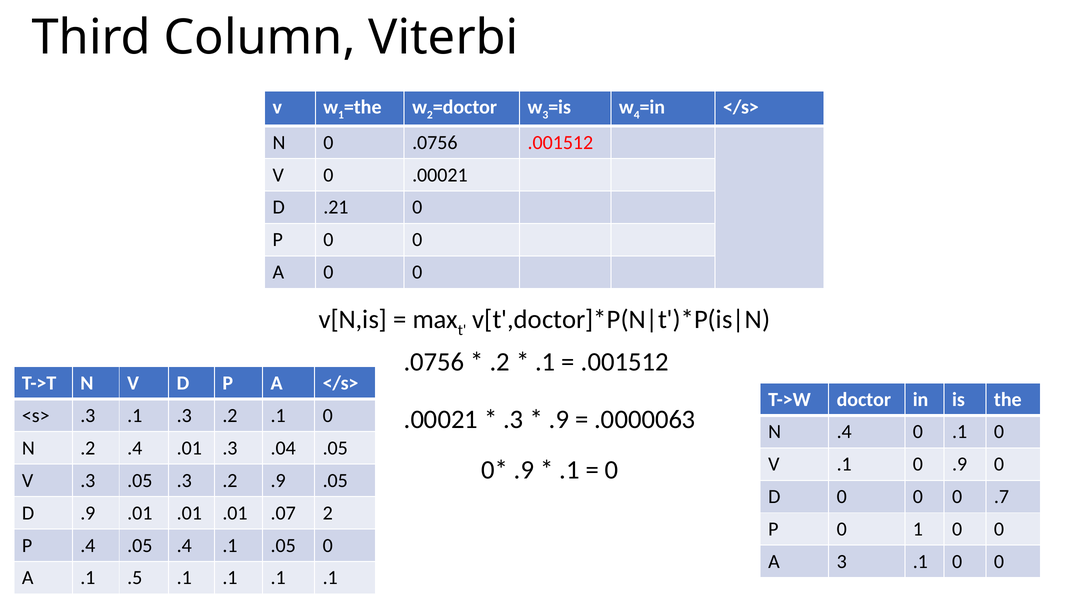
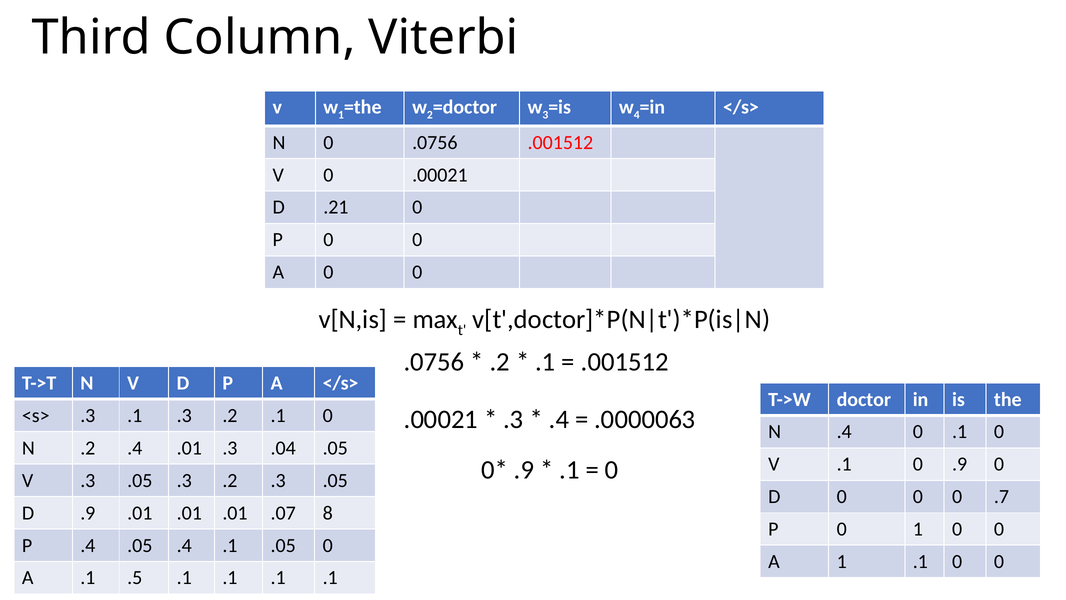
.9: .9 -> .4 (559, 419)
.2 .9: .9 -> .3 (278, 480)
.07 2: 2 -> 8 (328, 513)
A 3: 3 -> 1 (842, 561)
